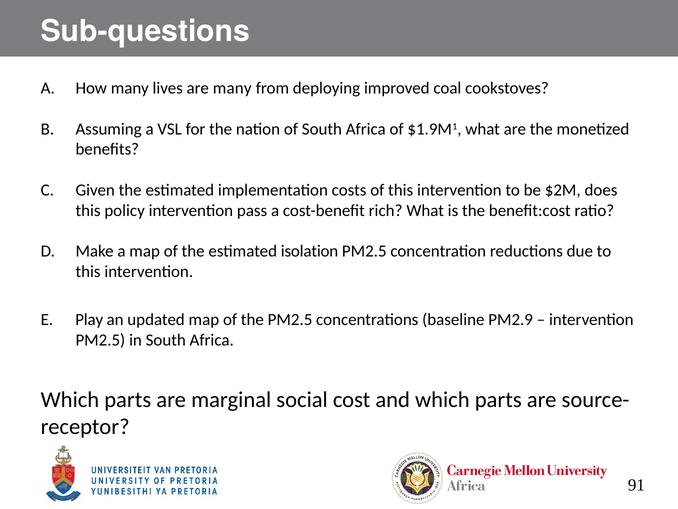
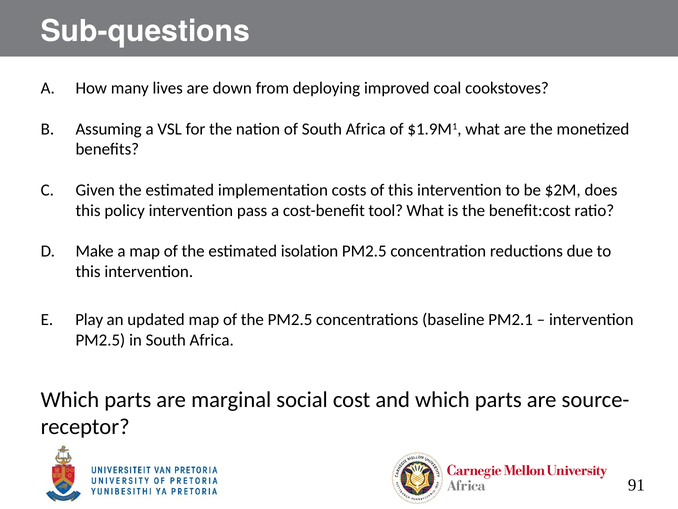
are many: many -> down (232, 88)
rich: rich -> tool (386, 210)
PM2.9: PM2.9 -> PM2.1 (511, 319)
